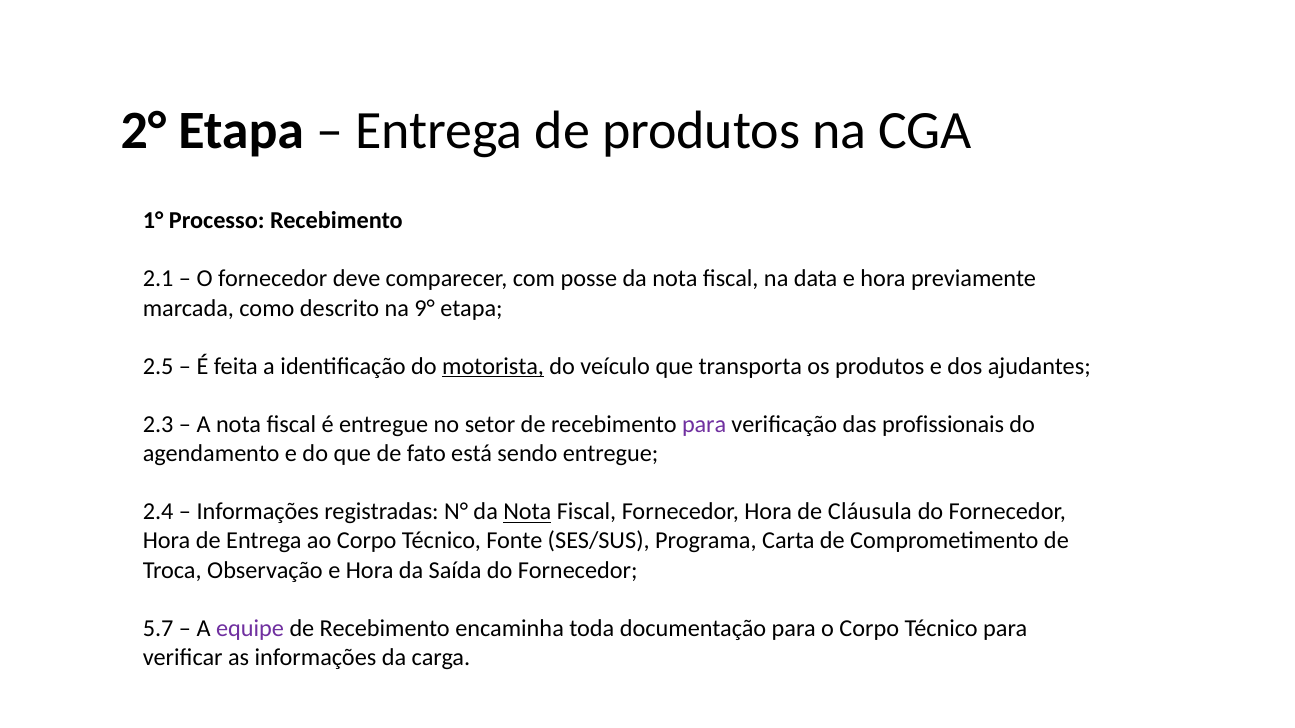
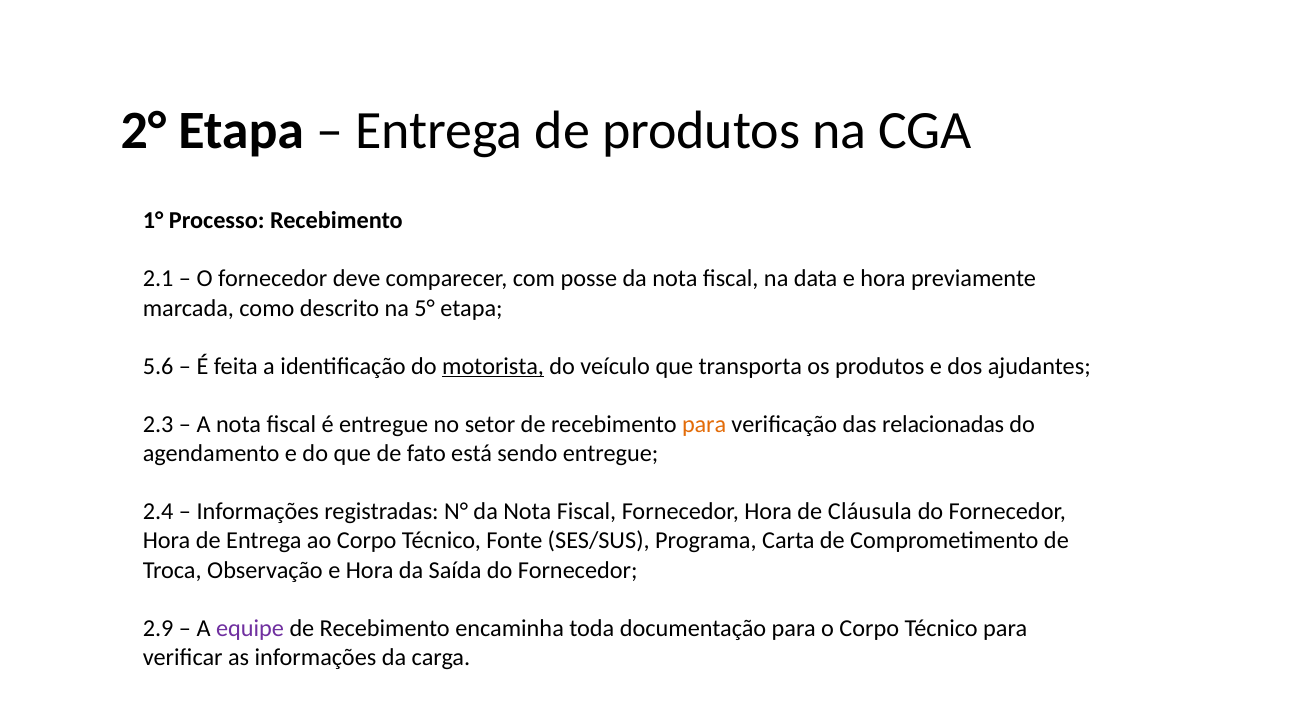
9°: 9° -> 5° (425, 308)
2.5: 2.5 -> 5.6 (158, 366)
para colour: purple -> orange (704, 425)
profissionais: profissionais -> relacionadas (943, 425)
Nota underline: present -> none (527, 512)
5.7: 5.7 -> 2.9 (158, 629)
